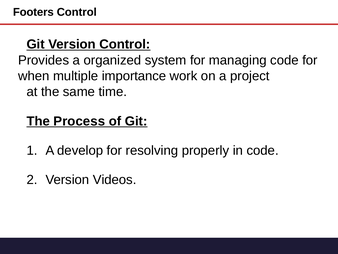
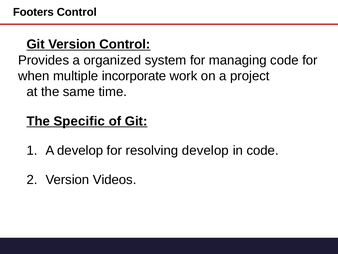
importance: importance -> incorporate (134, 76)
Process: Process -> Specific (79, 121)
resolving properly: properly -> develop (205, 150)
